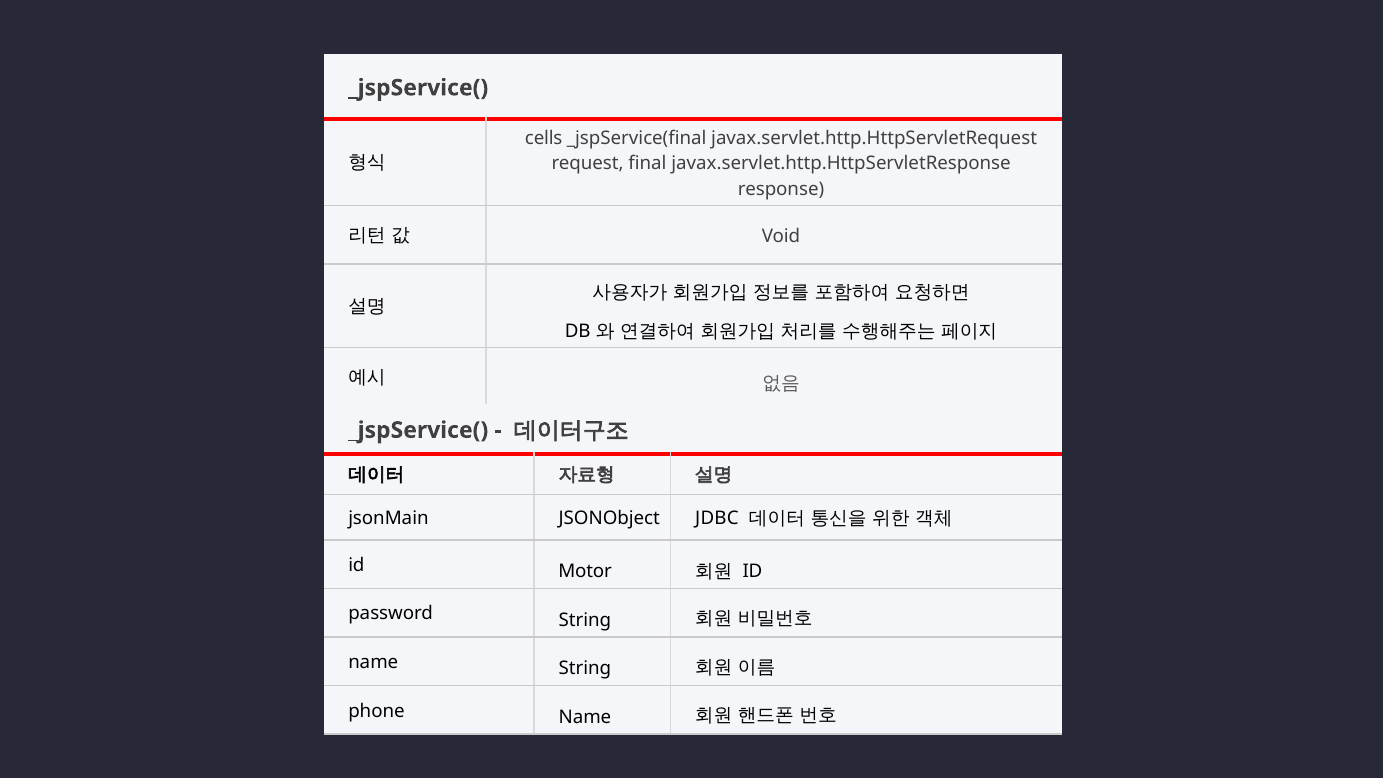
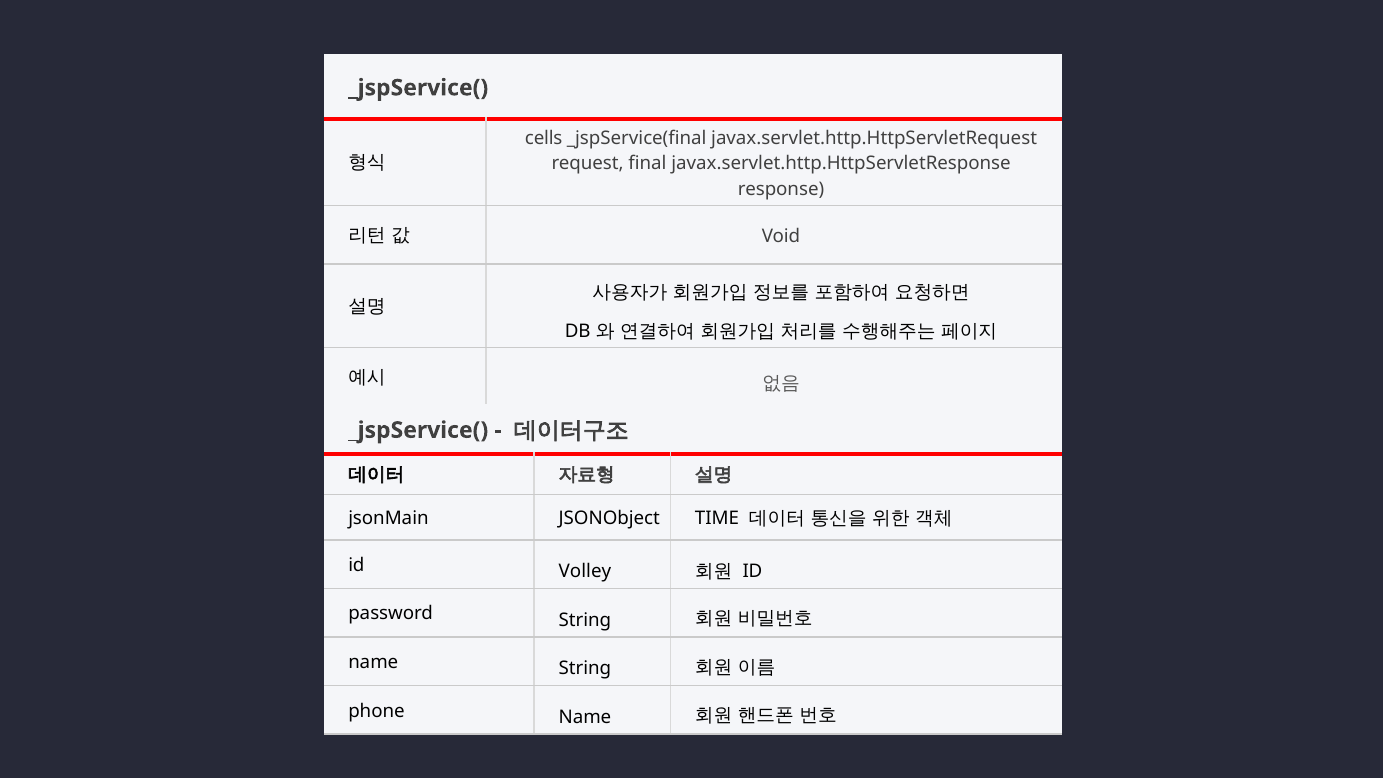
JDBC: JDBC -> TIME (717, 518)
Motor: Motor -> Volley (585, 572)
